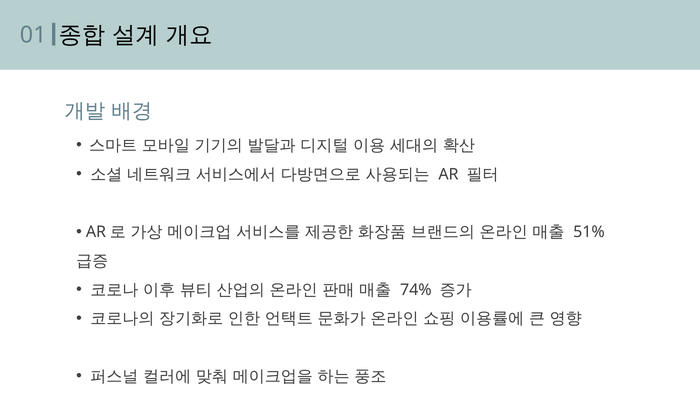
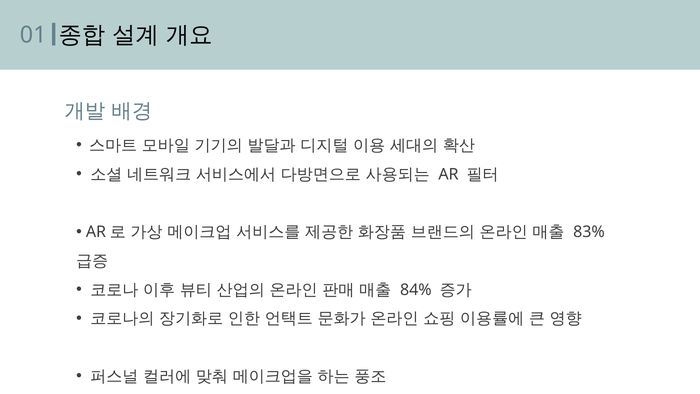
51%: 51% -> 83% (589, 232)
74%: 74% -> 84% (416, 290)
